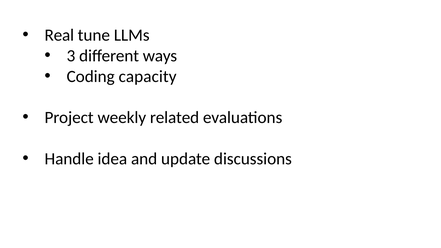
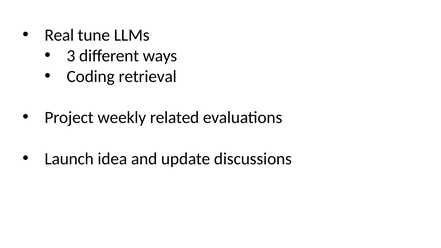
capacity: capacity -> retrieval (148, 76)
Handle: Handle -> Launch (69, 159)
